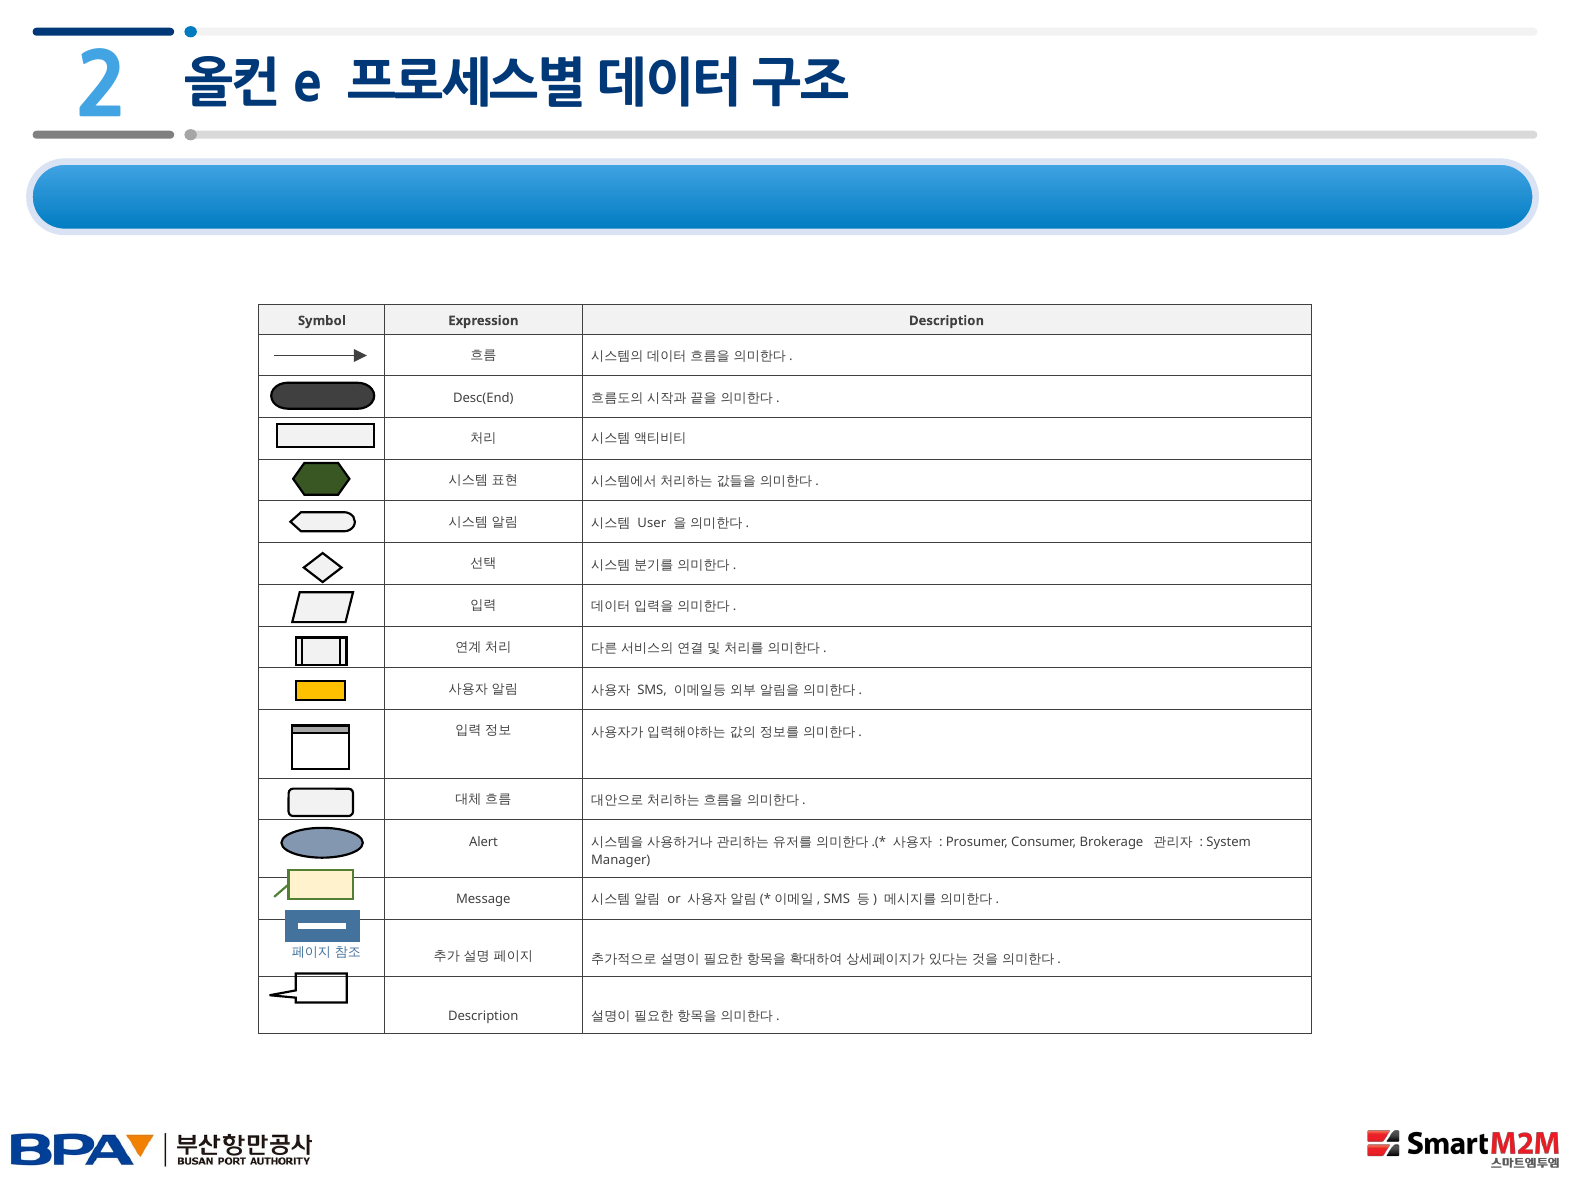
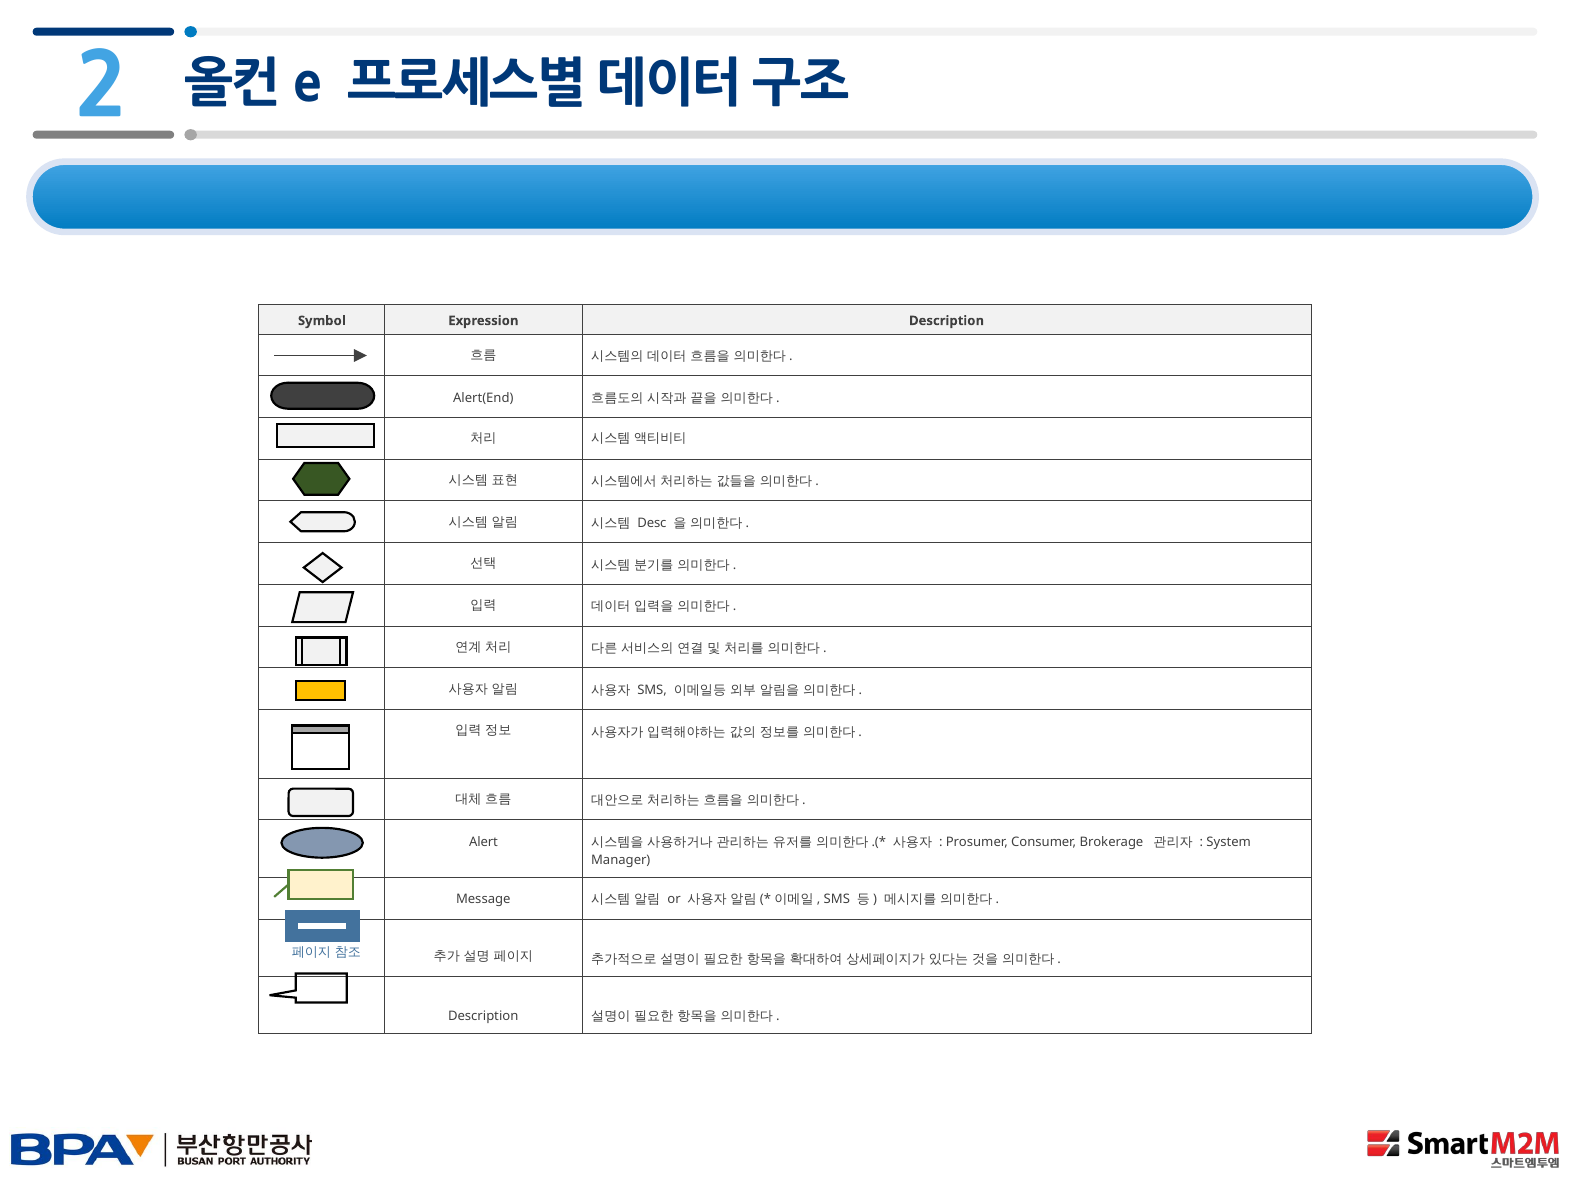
Desc(End: Desc(End -> Alert(End (483, 398)
User: User -> Desc (652, 523)
